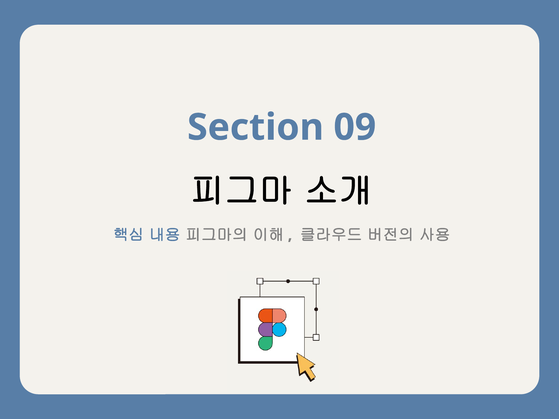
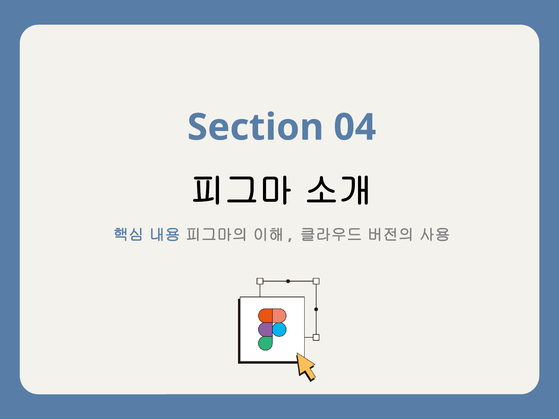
09: 09 -> 04 (355, 127)
